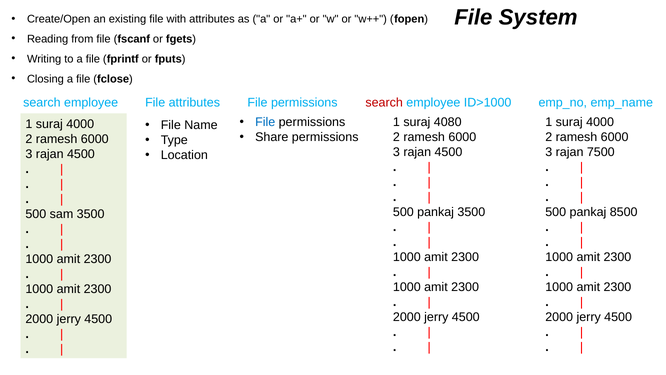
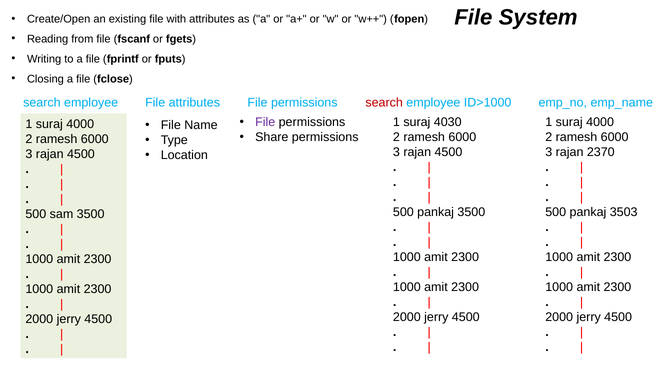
File colour: blue -> purple (265, 122)
4080: 4080 -> 4030 (448, 122)
7500: 7500 -> 2370 (601, 152)
8500: 8500 -> 3503 (624, 212)
